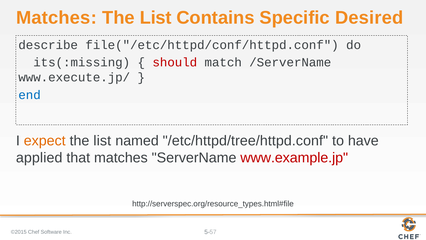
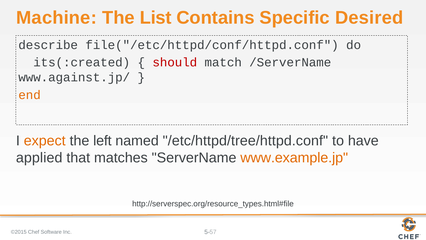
Matches: Matches -> Machine (56, 18)
its(:missing: its(:missing -> its(:created (82, 62)
www.execute.jp/: www.execute.jp/ -> www.against.jp/ (74, 77)
end colour: blue -> orange (30, 95)
list: list -> left (102, 141)
www.example.jp colour: red -> orange (294, 158)
